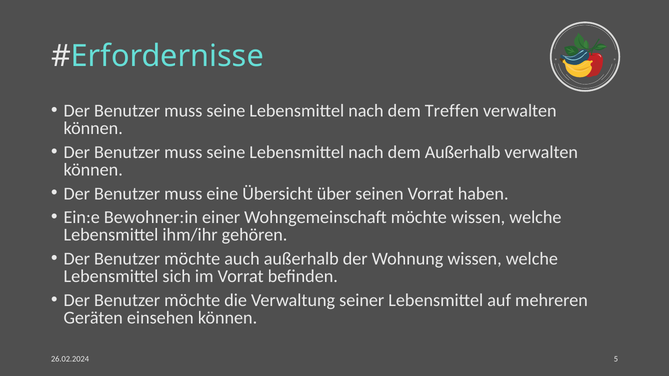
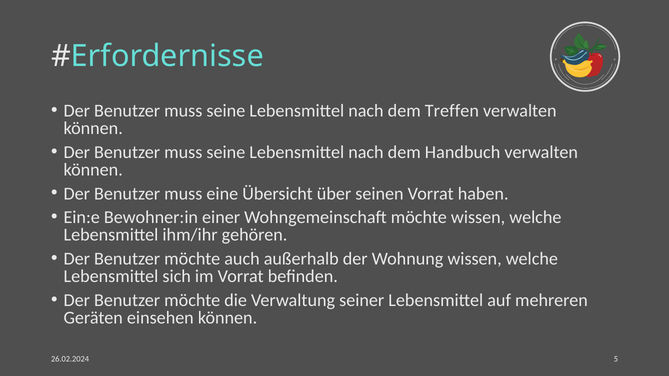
dem Außerhalb: Außerhalb -> Handbuch (463, 152)
